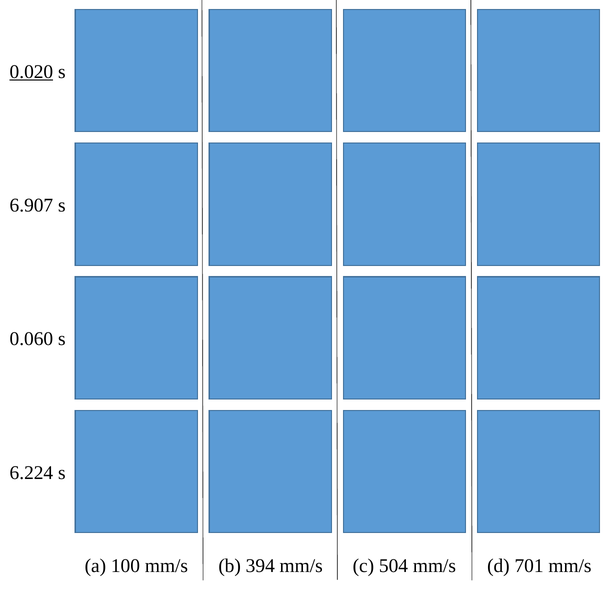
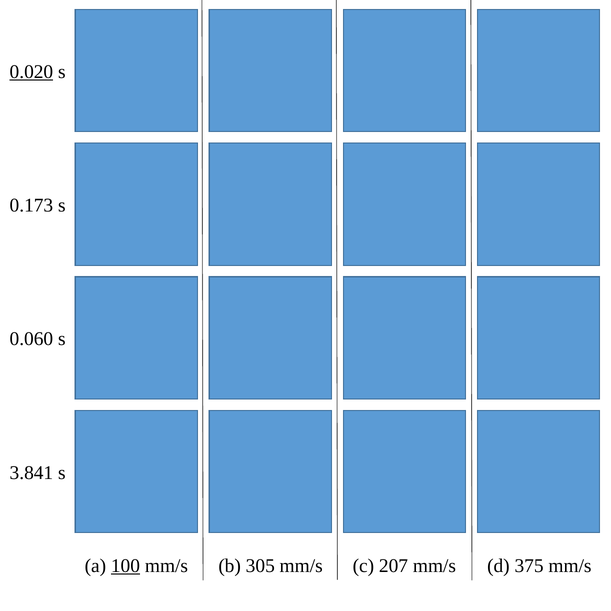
6.907: 6.907 -> 0.173 (31, 205)
6.224: 6.224 -> 3.841 (31, 473)
100 underline: none -> present (125, 566)
394: 394 -> 305 (260, 566)
504: 504 -> 207 (393, 566)
701: 701 -> 375 (529, 566)
